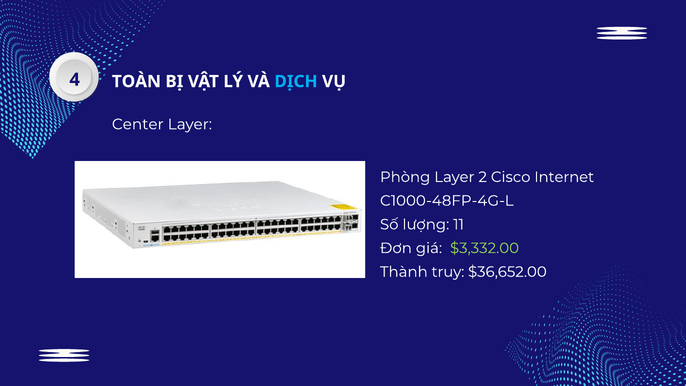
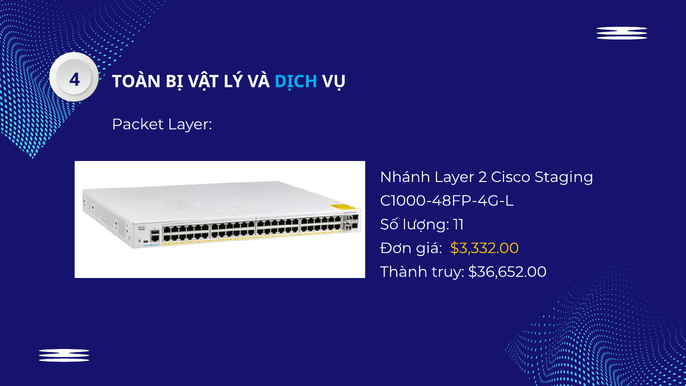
Center: Center -> Packet (138, 124)
Phòng: Phòng -> Nhánh (405, 177)
Internet: Internet -> Staging (564, 177)
$3,332.00 colour: light green -> yellow (484, 248)
